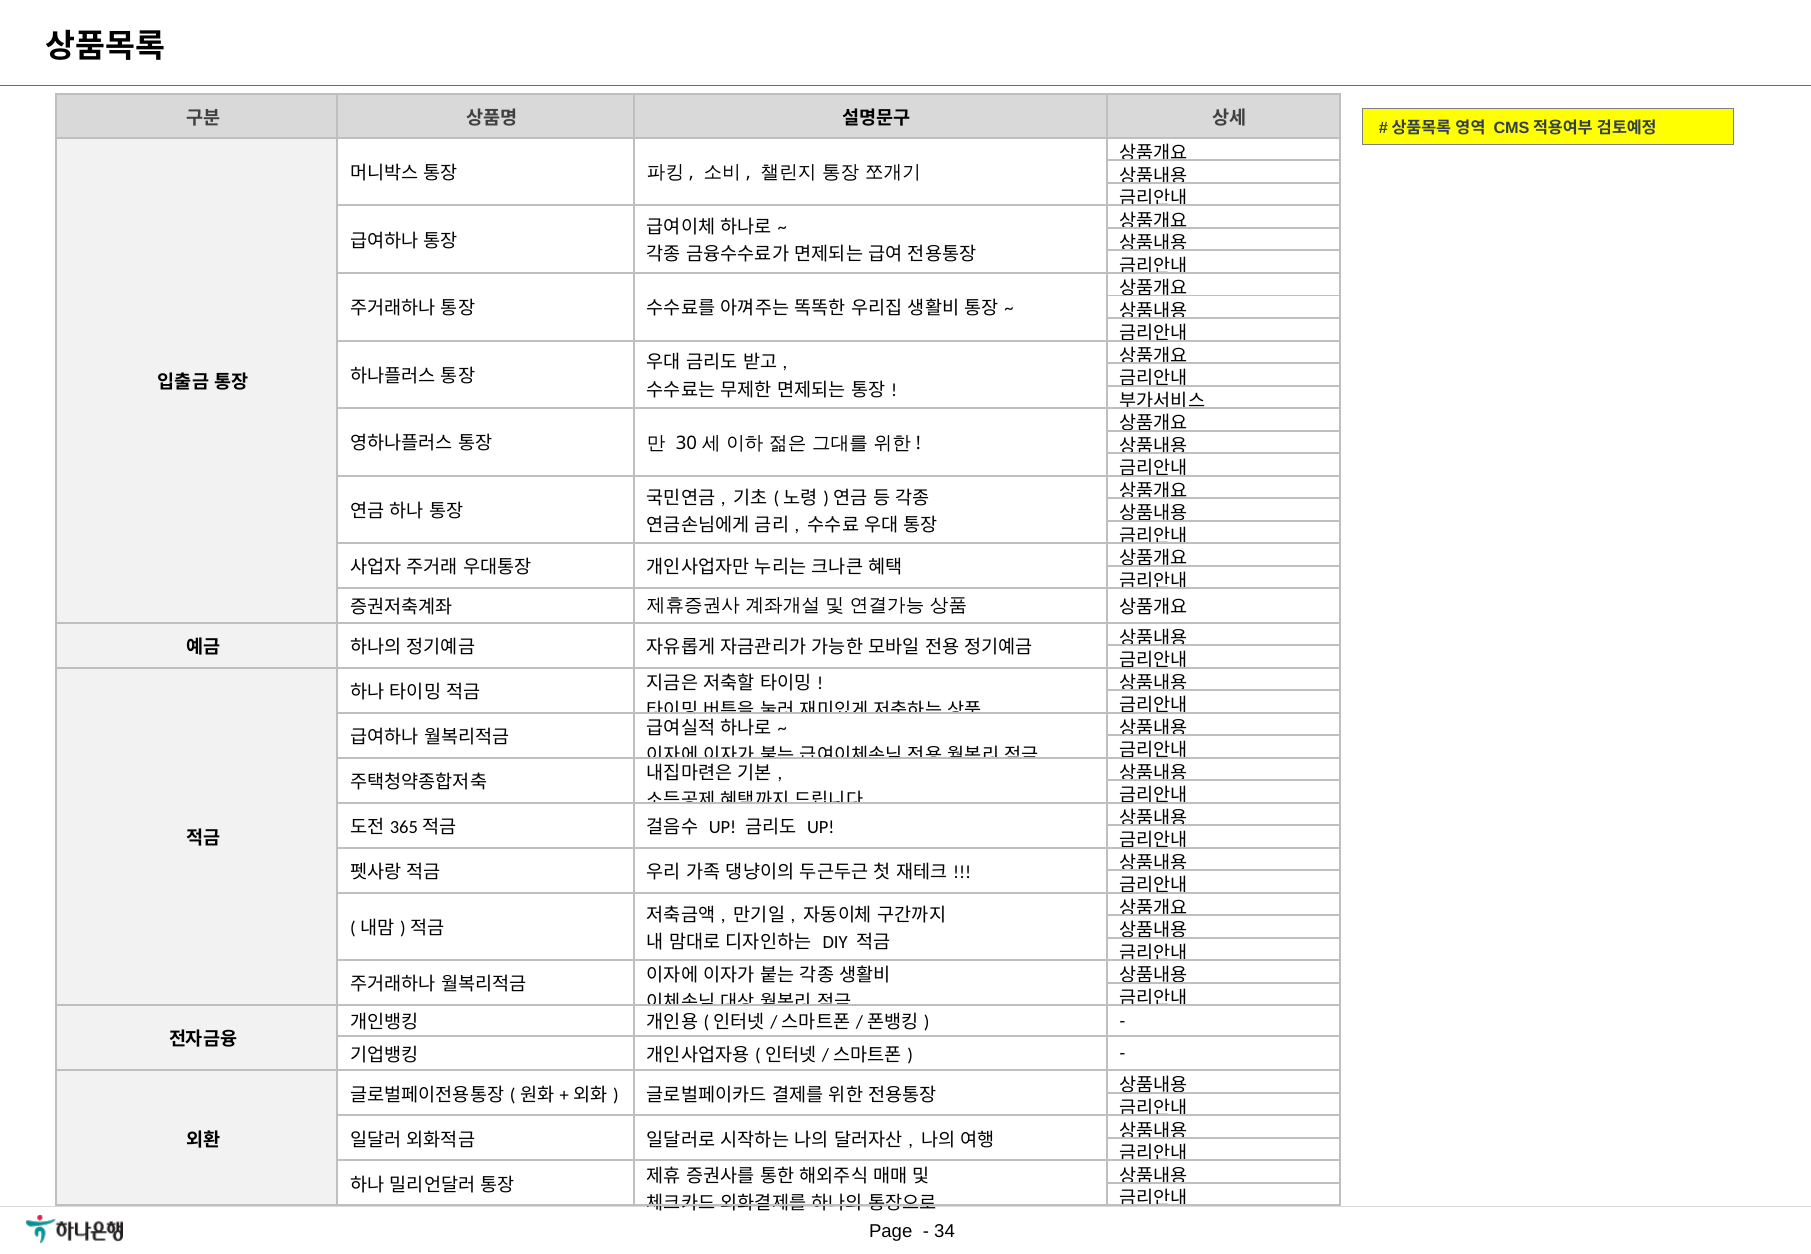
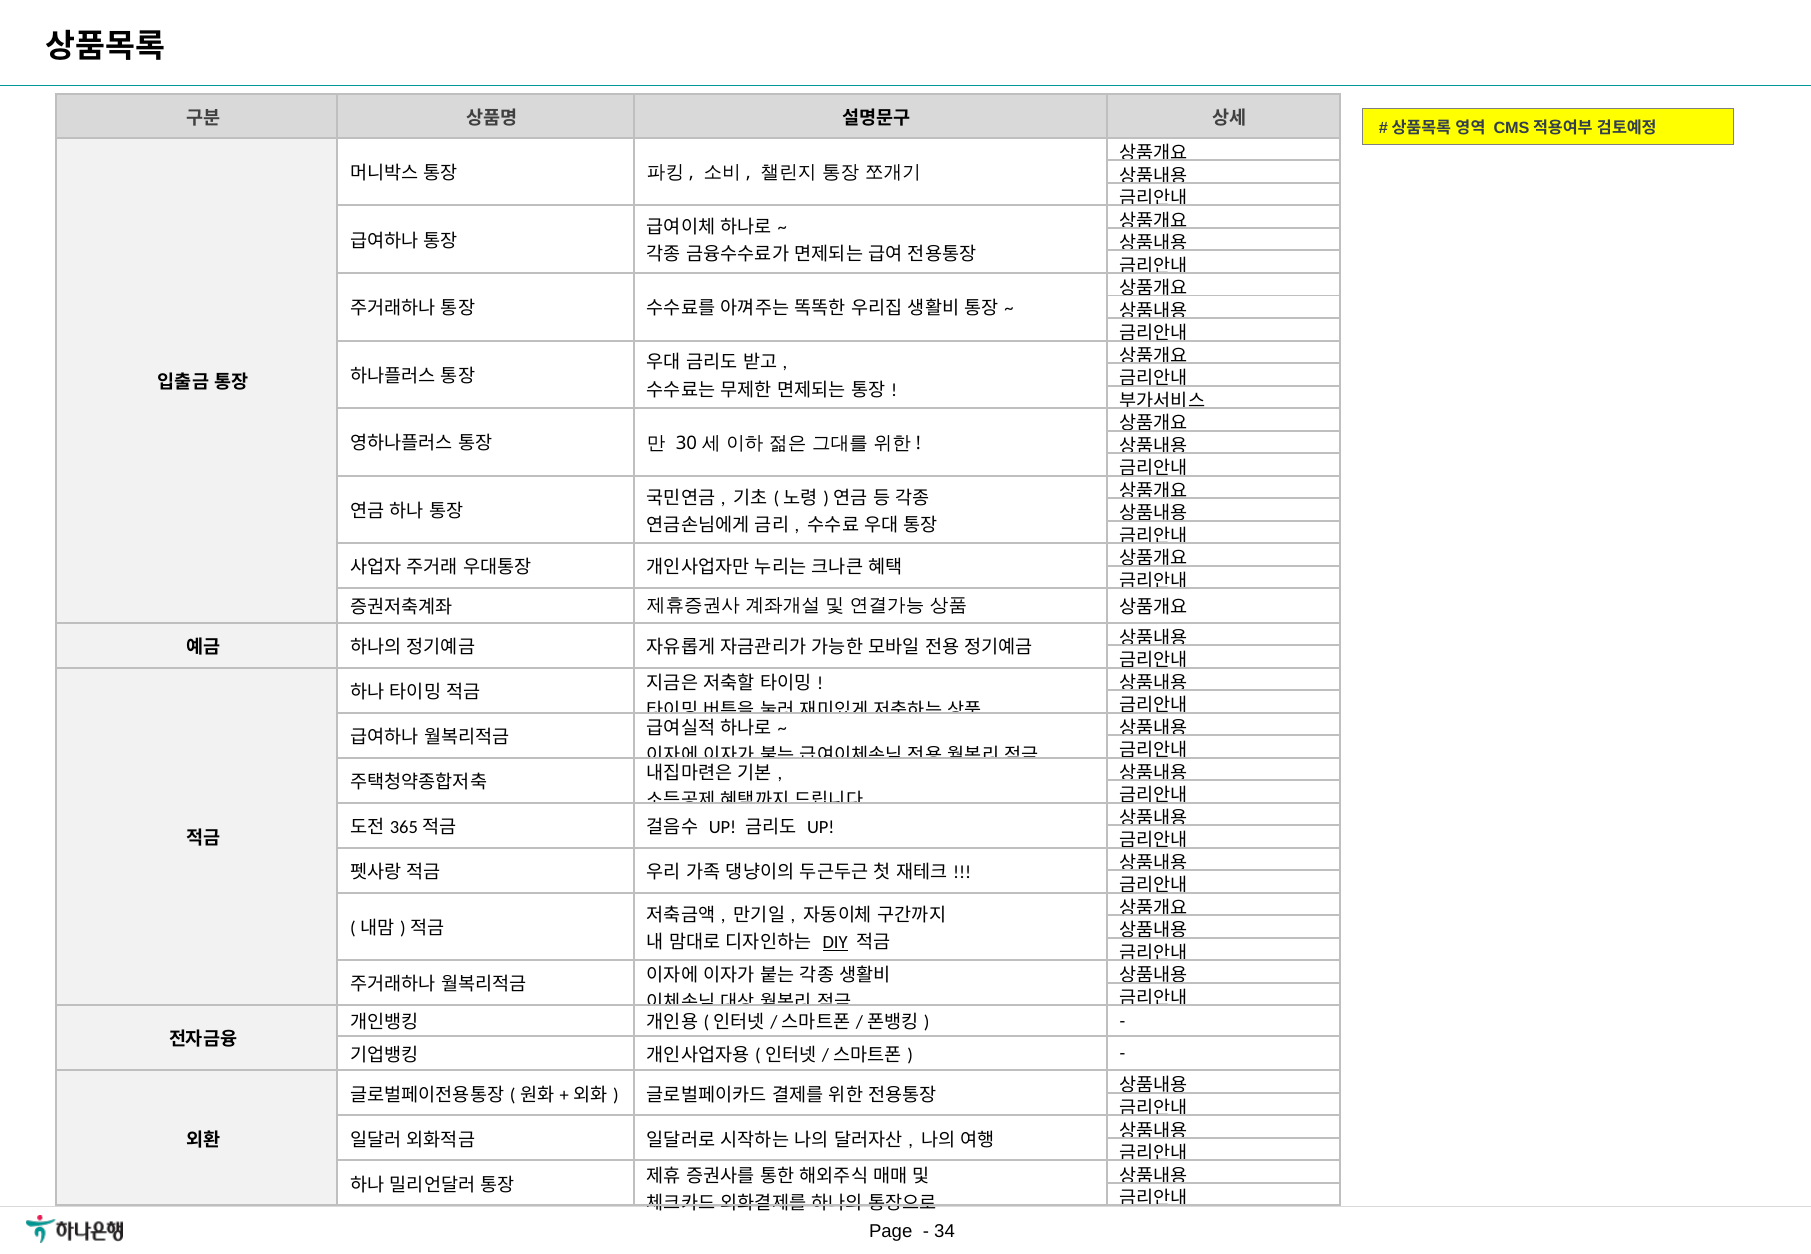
DIY underline: none -> present (835, 942)
